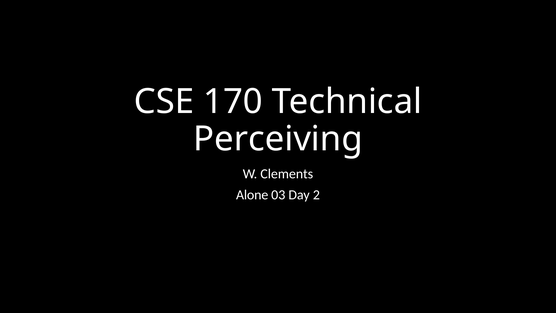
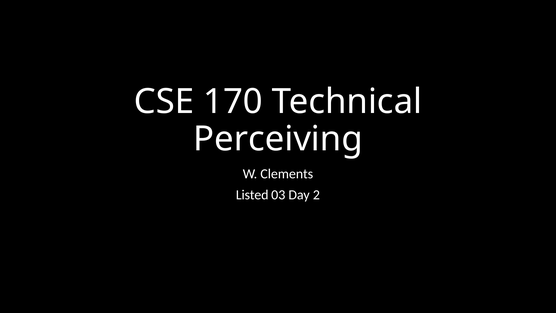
Alone: Alone -> Listed (252, 195)
